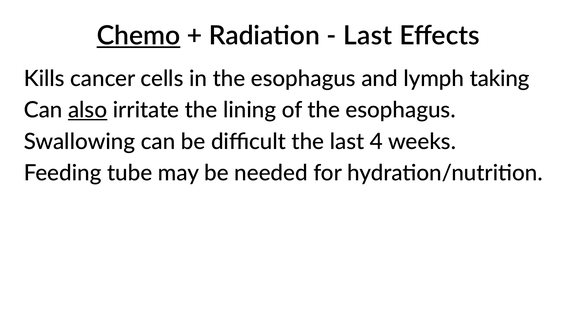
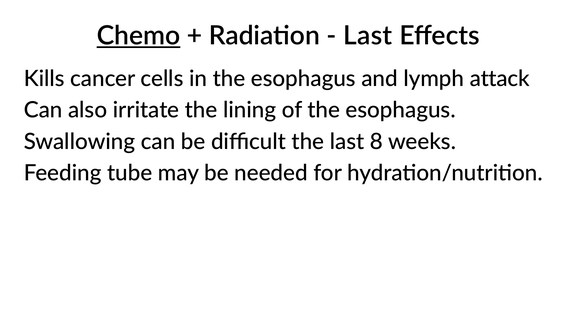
taking: taking -> attack (500, 79)
also underline: present -> none (88, 110)
4: 4 -> 8 (376, 142)
